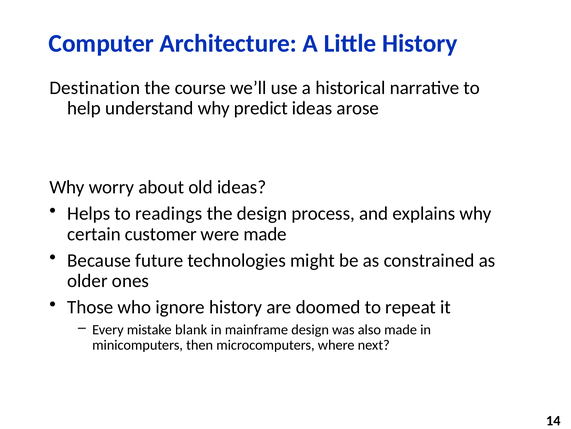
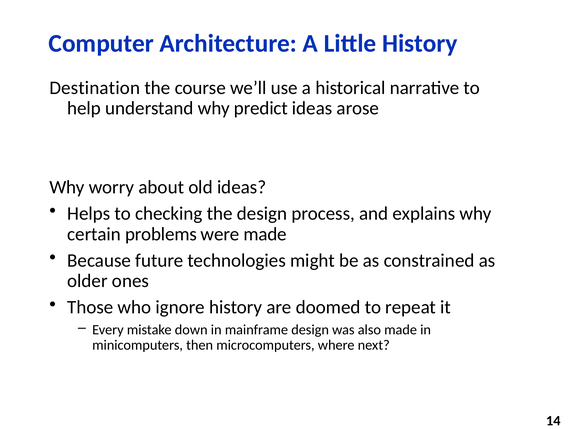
readings: readings -> checking (169, 213)
customer: customer -> problems (161, 234)
blank: blank -> down (191, 329)
